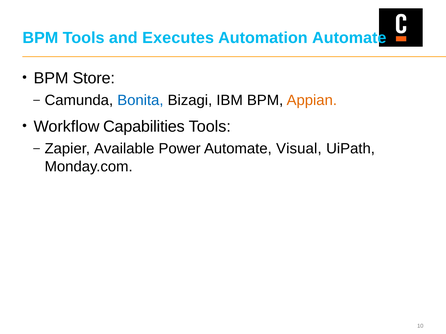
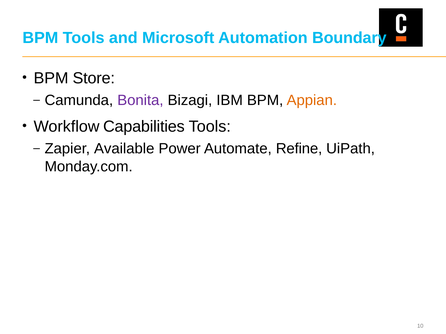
Executes: Executes -> Microsoft (178, 38)
Automation Automate: Automate -> Boundary (349, 38)
Bonita colour: blue -> purple (140, 100)
Visual: Visual -> Refine (299, 149)
